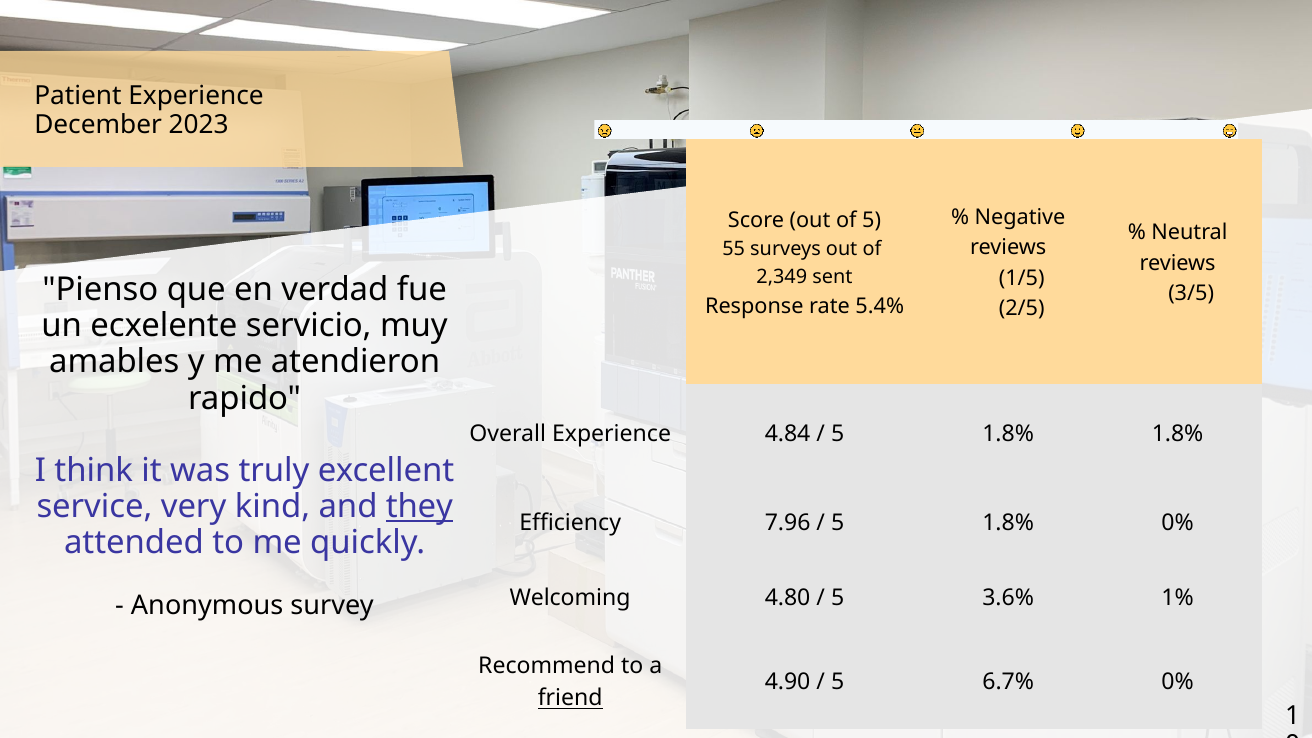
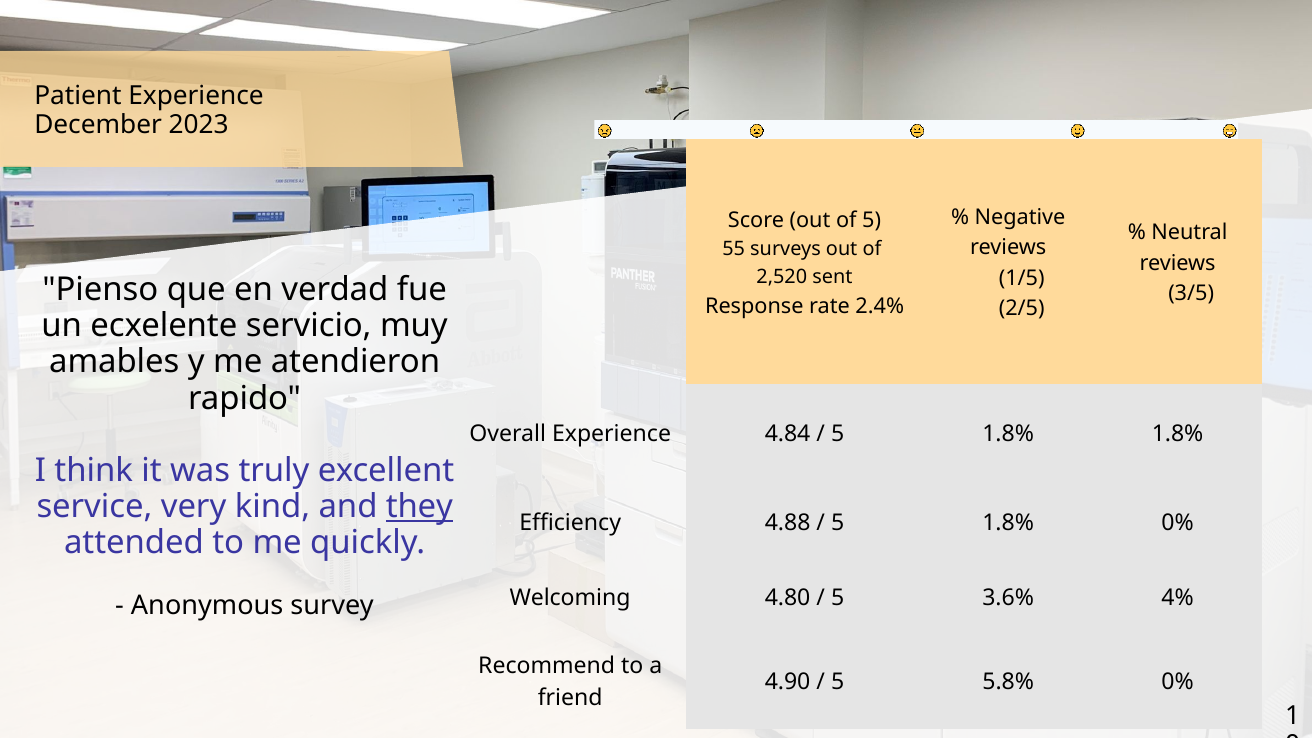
2,349: 2,349 -> 2,520 (782, 277)
5.4%: 5.4% -> 2.4% (880, 306)
7.96: 7.96 -> 4.88 (788, 523)
1%: 1% -> 4% (1178, 598)
6.7%: 6.7% -> 5.8% (1008, 682)
friend underline: present -> none (570, 698)
